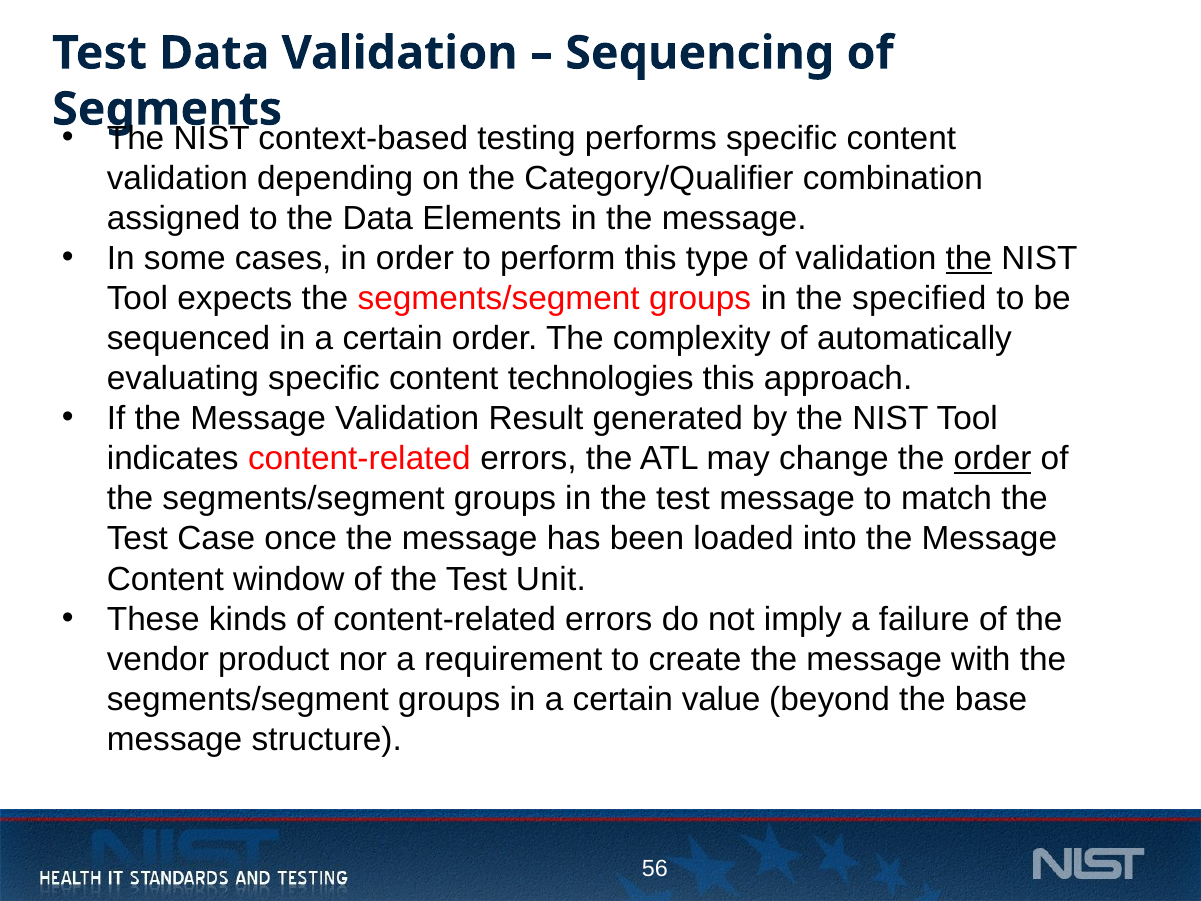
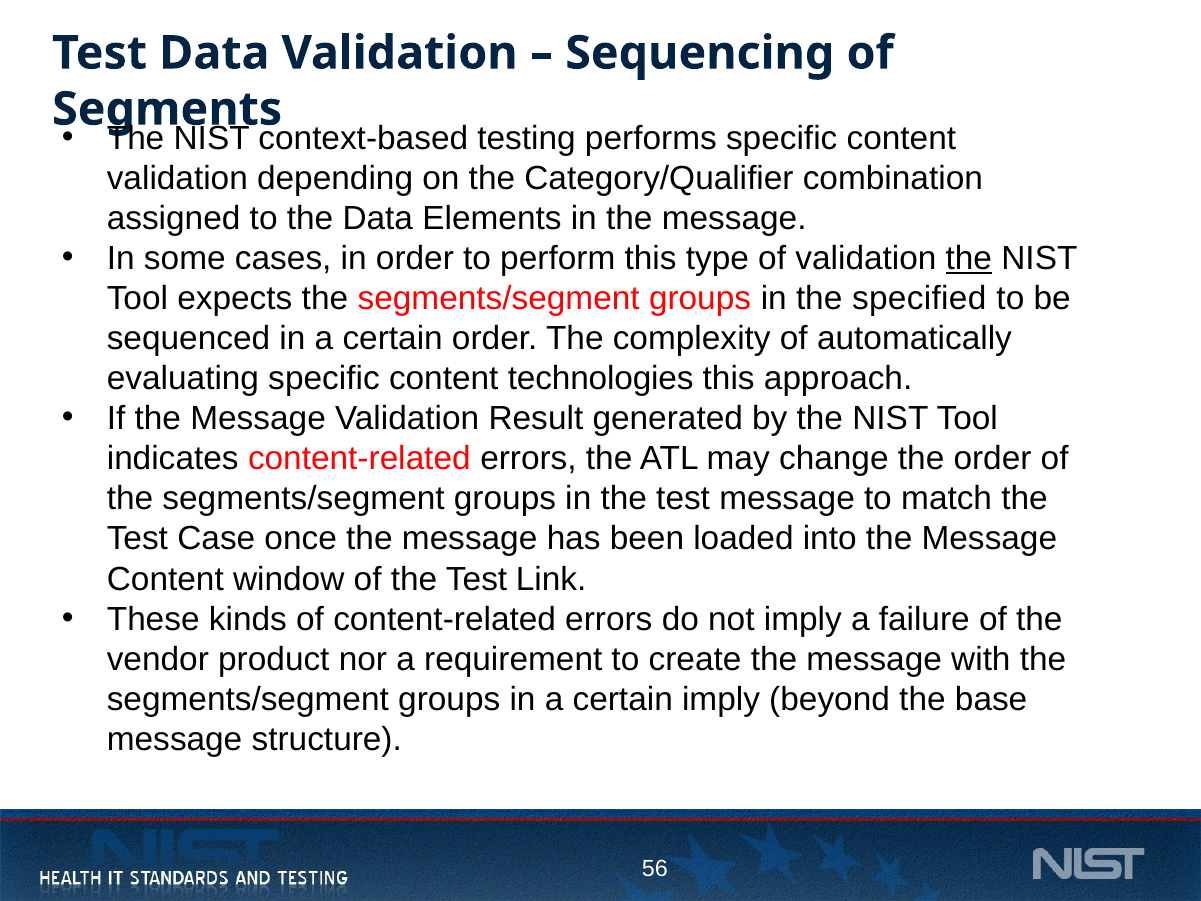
order underline: present -> none (993, 459)
Unit: Unit -> Link (551, 579)
certain value: value -> imply (721, 699)
